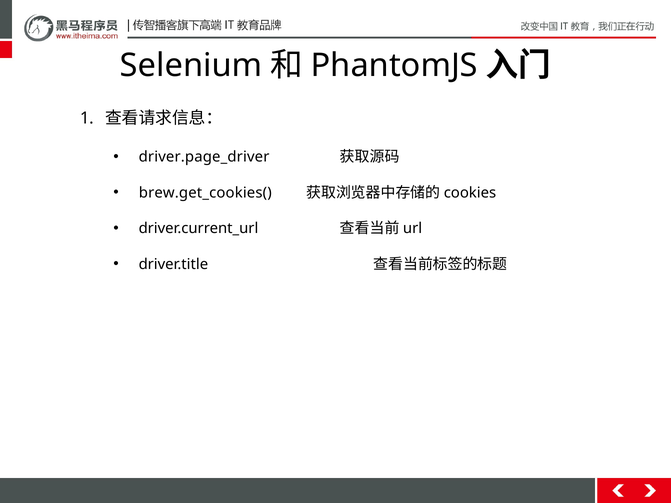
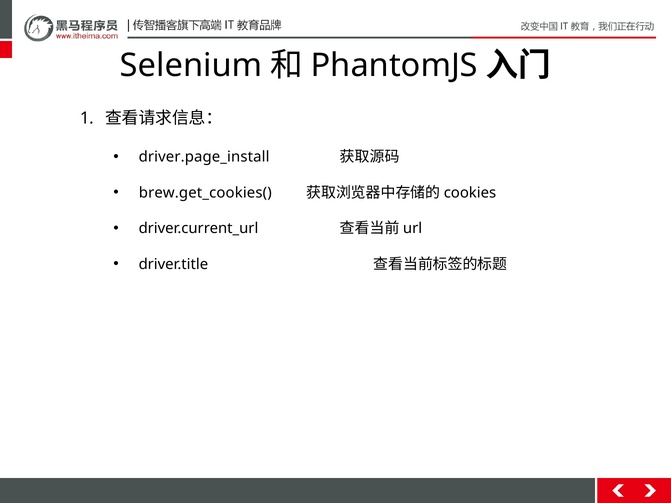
driver.page_driver: driver.page_driver -> driver.page_install (204, 157)
